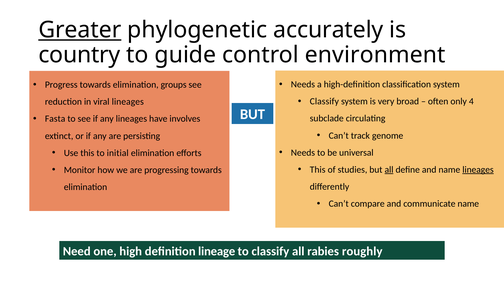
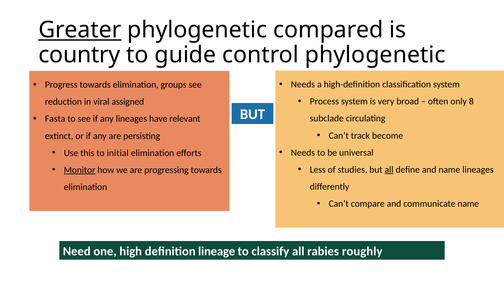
accurately: accurately -> compared (328, 30)
control environment: environment -> phylogenetic (375, 55)
Classify: Classify -> Process (324, 101)
4: 4 -> 8 (471, 101)
viral lineages: lineages -> assigned (128, 102)
involves: involves -> relevant (185, 119)
genome: genome -> become (388, 135)
This: This -> Less (318, 169)
lineages underline: present -> none (478, 169)
Monitor underline: none -> present (80, 170)
